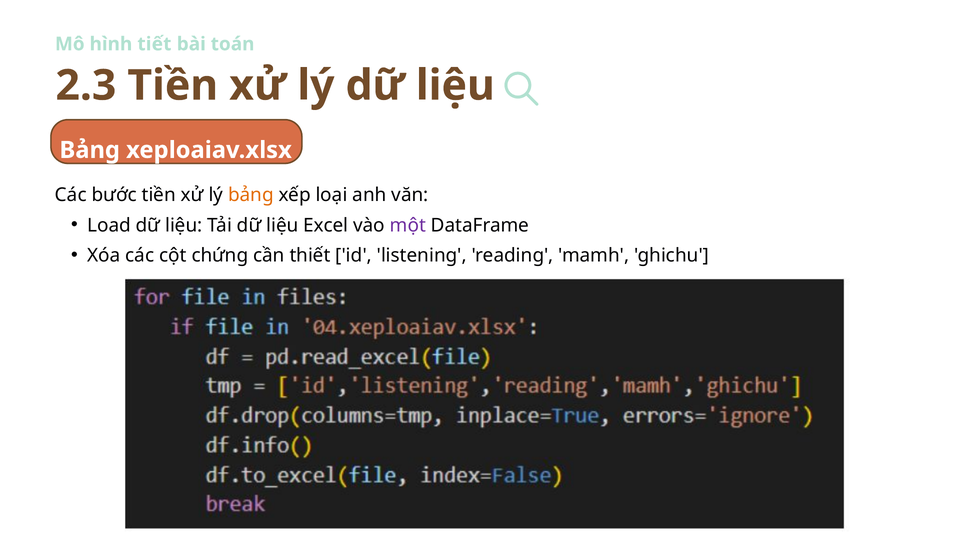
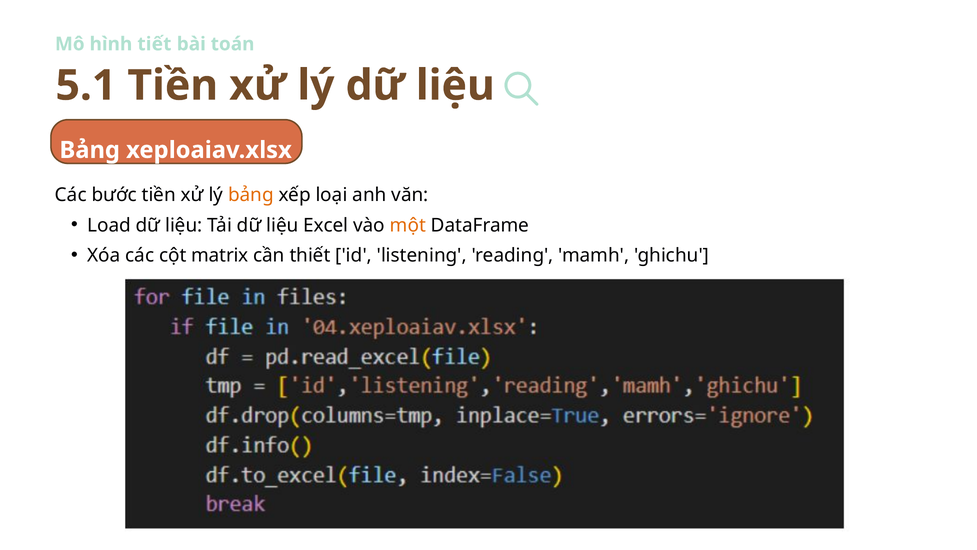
2.3: 2.3 -> 5.1 (86, 86)
một colour: purple -> orange (408, 225)
chứng: chứng -> matrix (220, 255)
